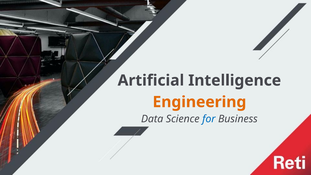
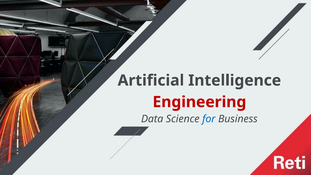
Engineering colour: orange -> red (199, 102)
